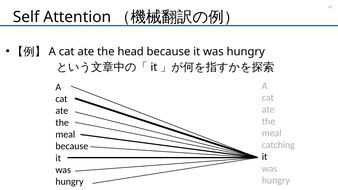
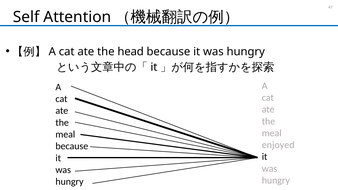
catching: catching -> enjoyed (278, 145)
